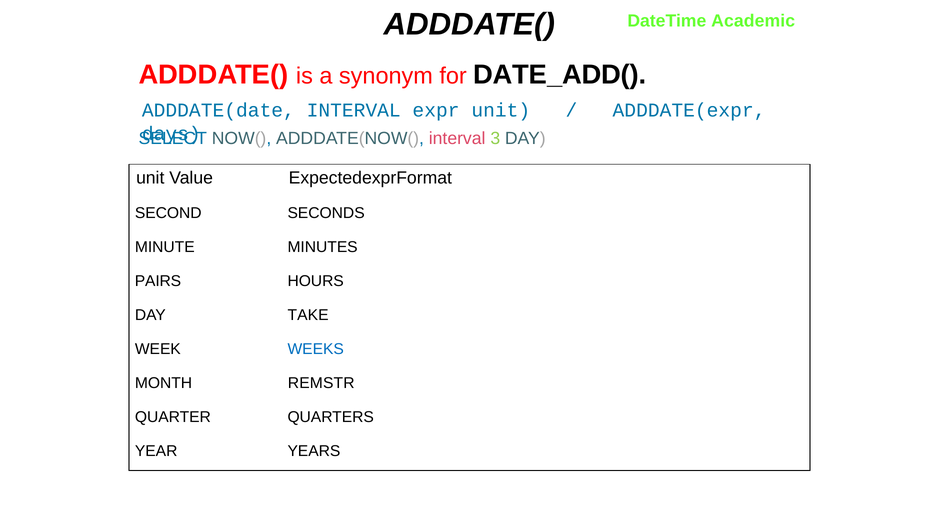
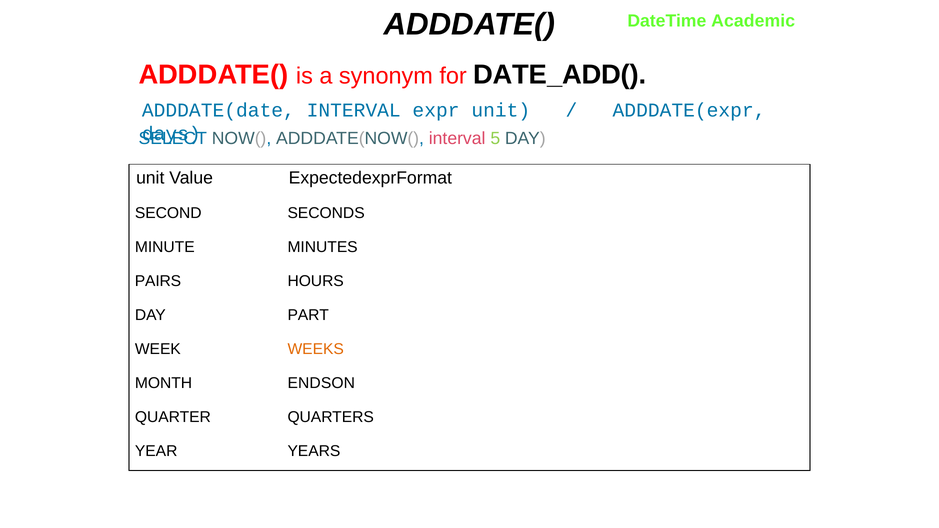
3: 3 -> 5 (495, 138)
TAKE: TAKE -> PART (308, 315)
WEEKS colour: blue -> orange (316, 349)
REMSTR: REMSTR -> ENDSON (321, 383)
